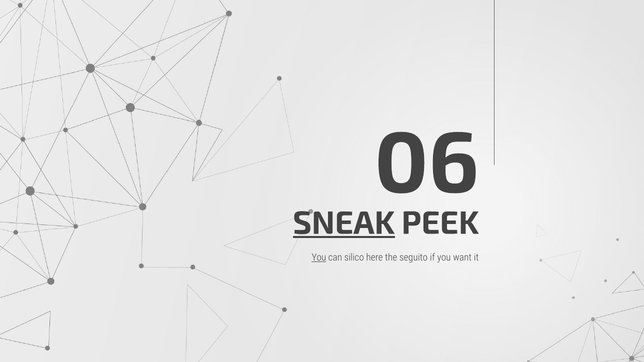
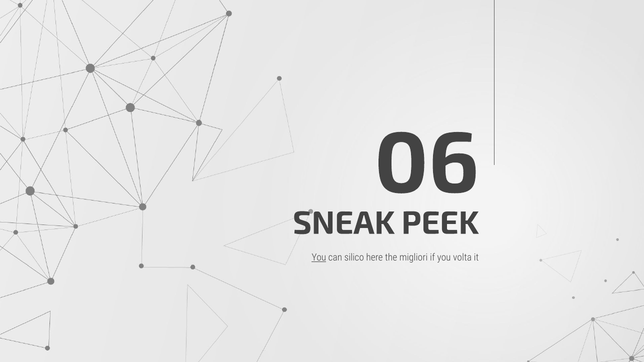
SNEAK underline: present -> none (344, 223)
seguito: seguito -> migliori (414, 258)
want: want -> volta (462, 258)
